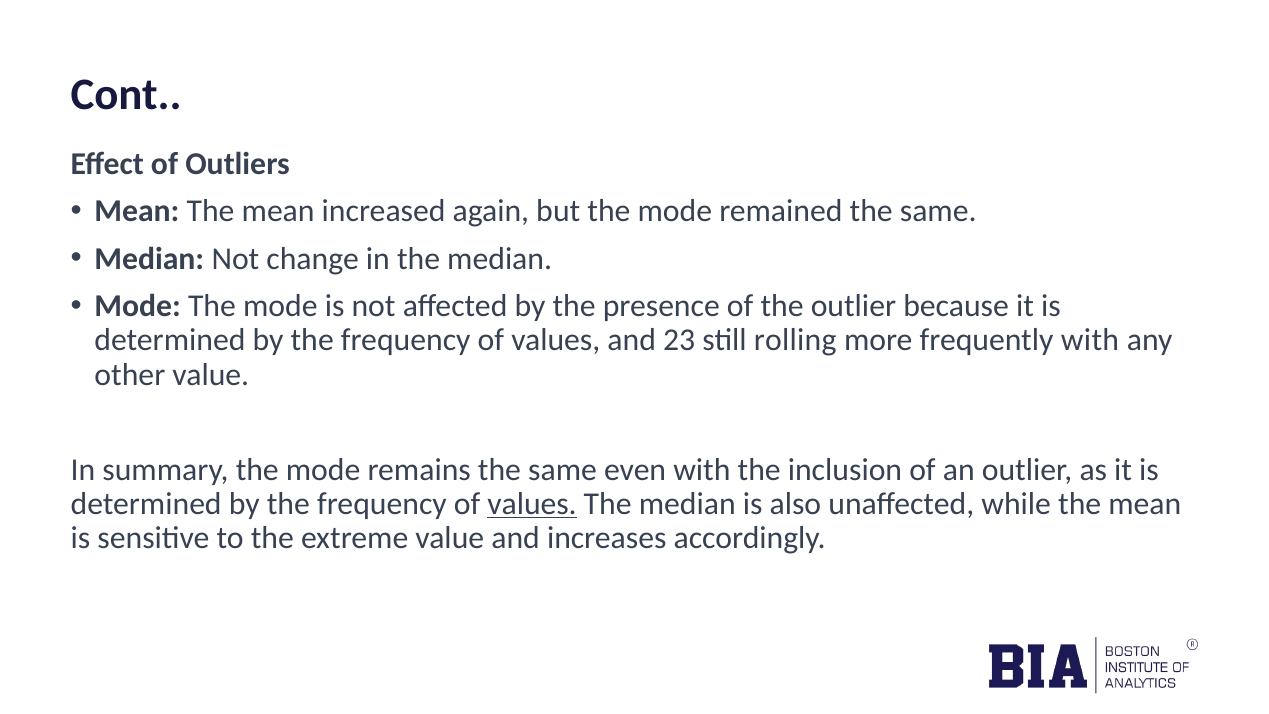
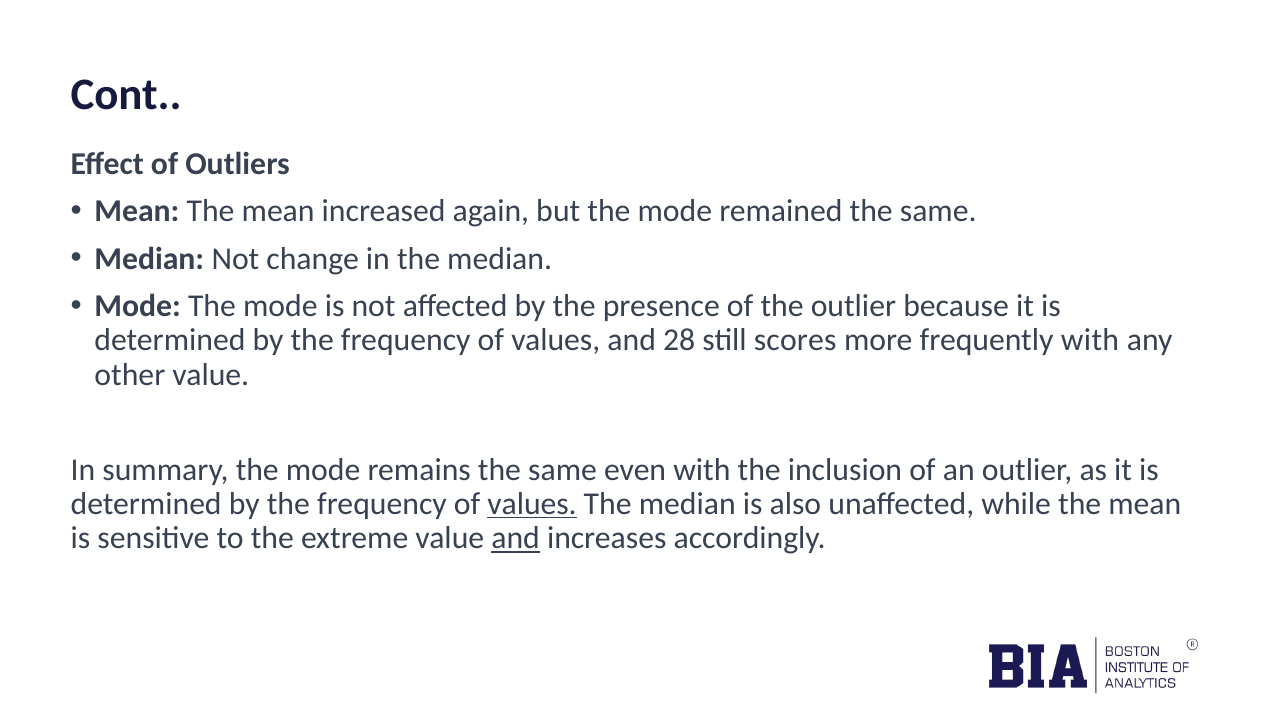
23: 23 -> 28 (679, 340)
rolling: rolling -> scores (795, 340)
and underline: none -> present (516, 538)
